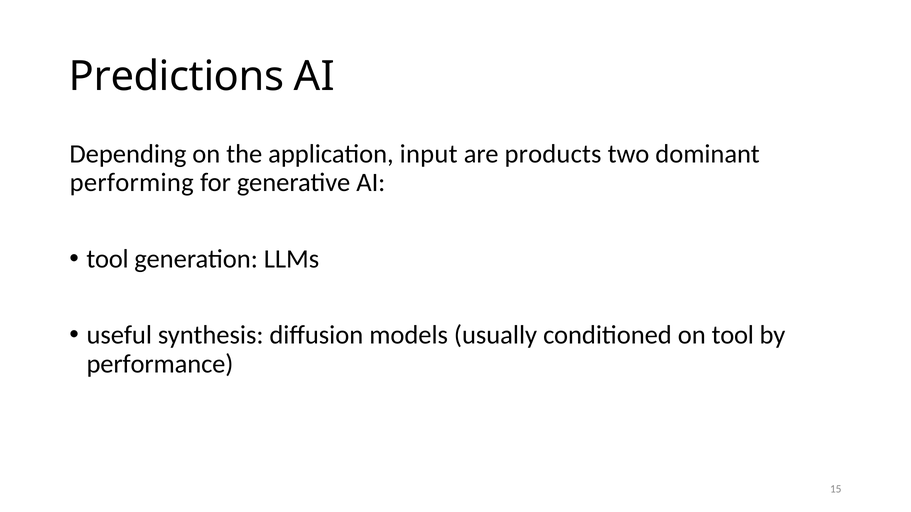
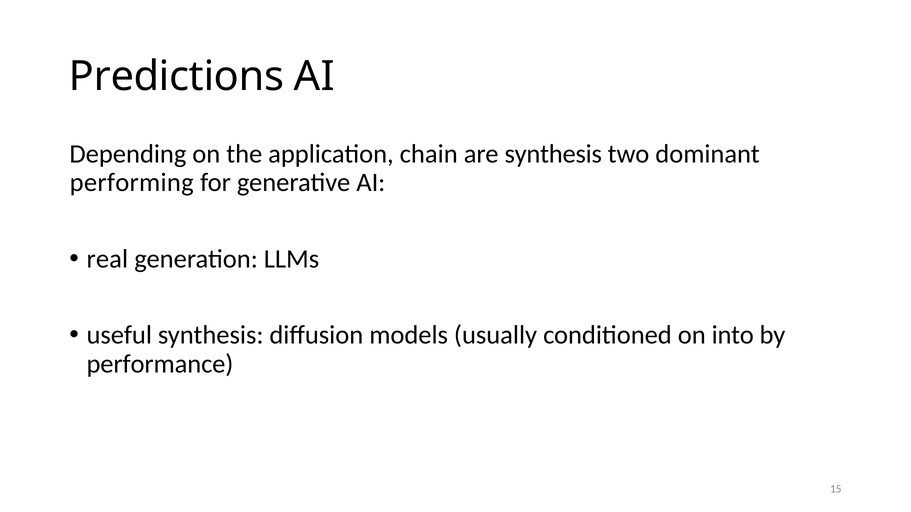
input: input -> chain (429, 154)
are products: products -> synthesis (553, 154)
tool: tool -> real (107, 259)
on tool: tool -> into (733, 336)
